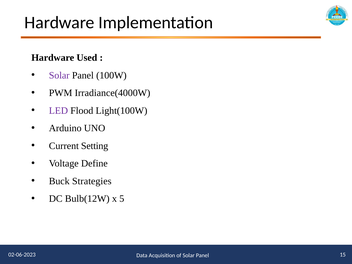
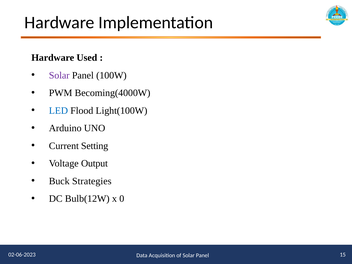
Irradiance(4000W: Irradiance(4000W -> Becoming(4000W (113, 93)
LED colour: purple -> blue (58, 111)
Define: Define -> Output (94, 163)
5: 5 -> 0 (122, 199)
